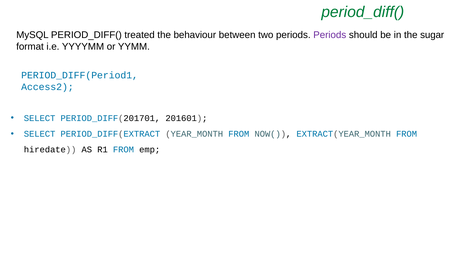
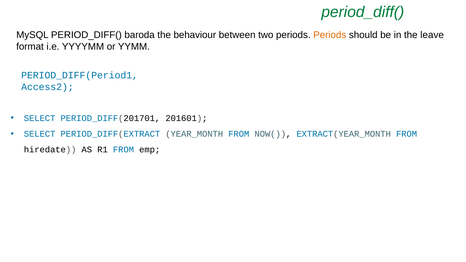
treated: treated -> baroda (140, 35)
Periods colour: purple -> orange (330, 35)
sugar: sugar -> leave (432, 35)
